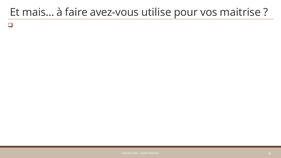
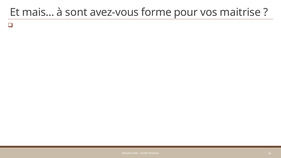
faire: faire -> sont (76, 12)
utilise: utilise -> forme (156, 12)
